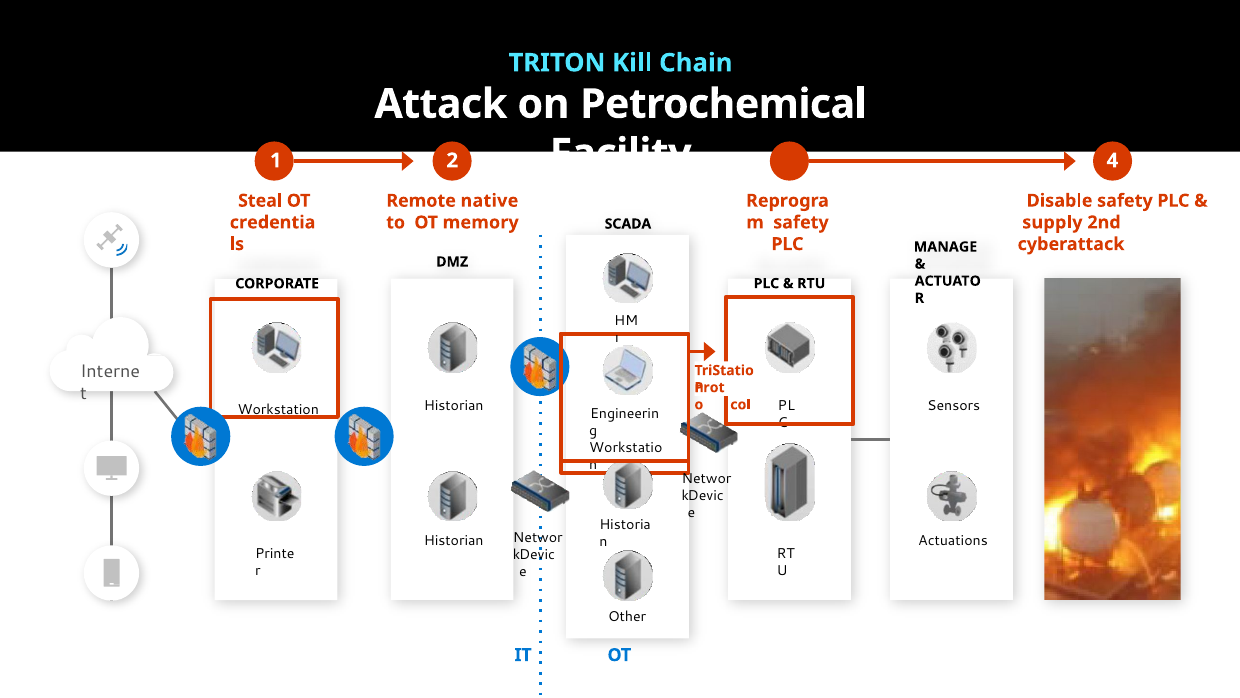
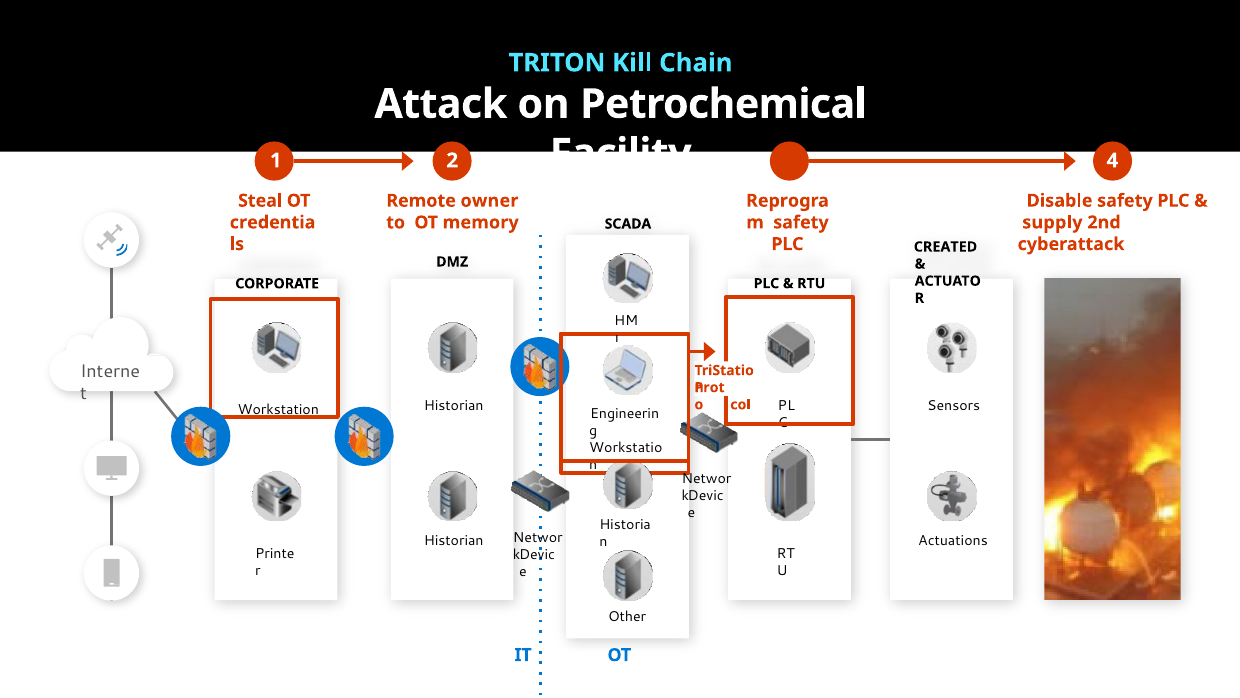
native: native -> owner (489, 201)
MANAGE: MANAGE -> CREATED (945, 247)
